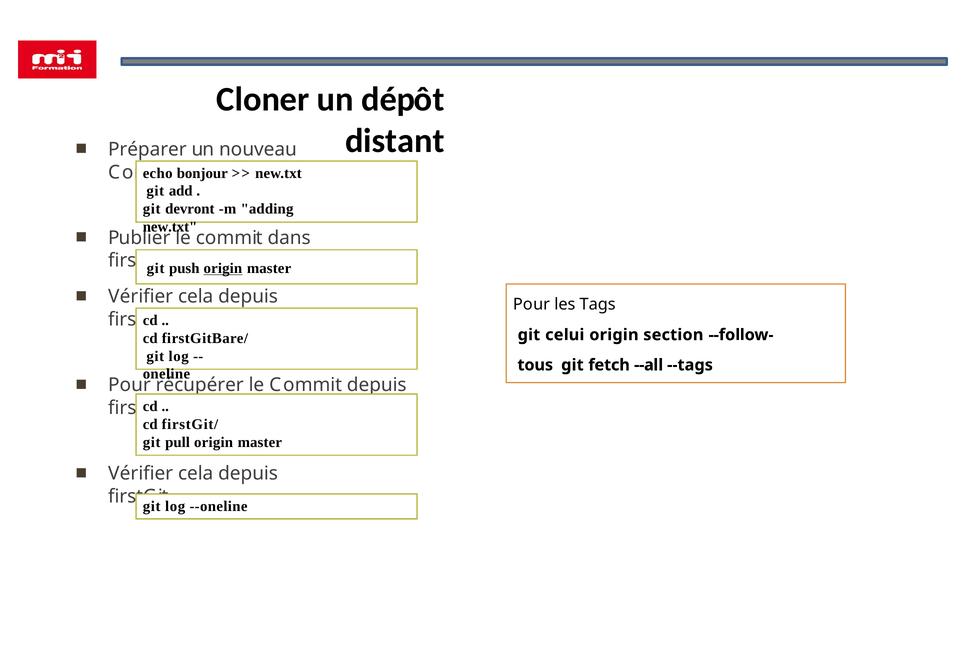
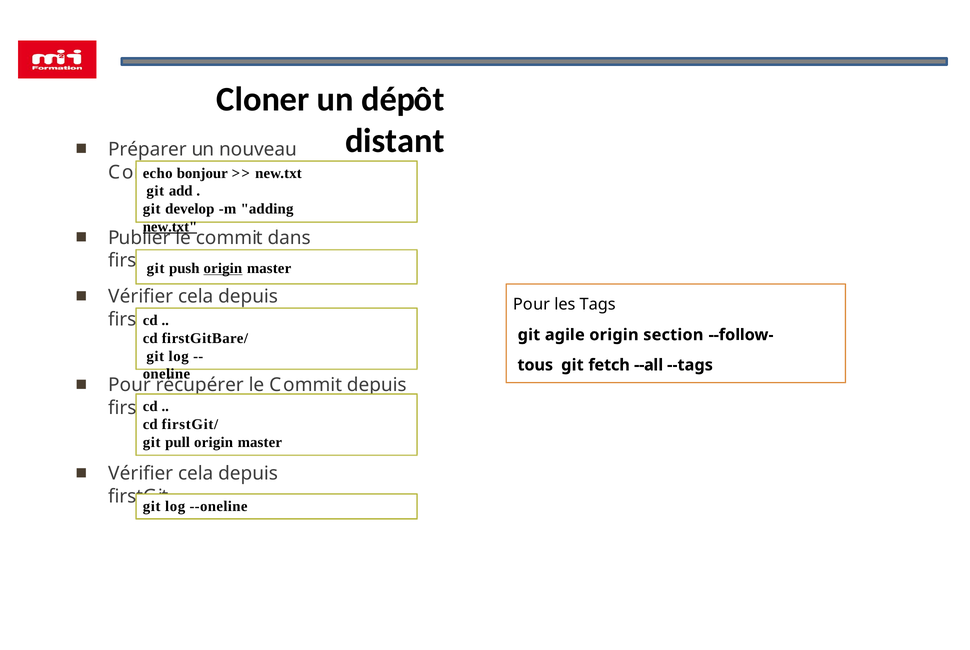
devront: devront -> develop (190, 209)
new.txt underline: none -> present (170, 227)
celui: celui -> agile (565, 335)
